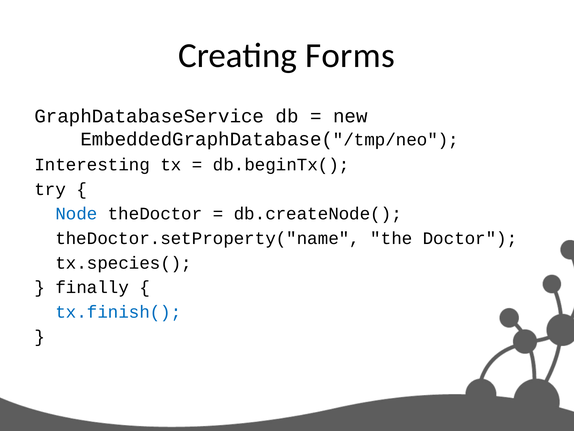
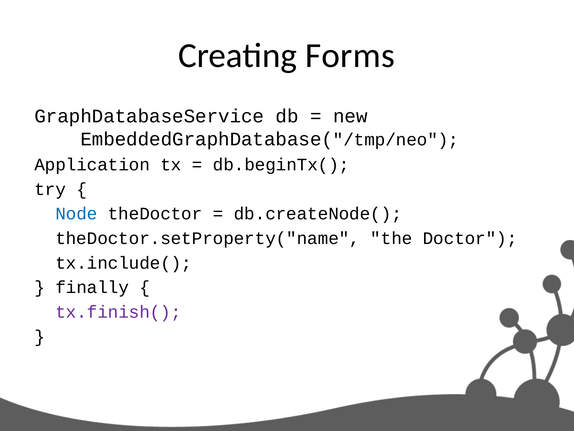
Interesting: Interesting -> Application (92, 164)
tx.species(: tx.species( -> tx.include( (124, 263)
tx.finish( colour: blue -> purple (118, 312)
